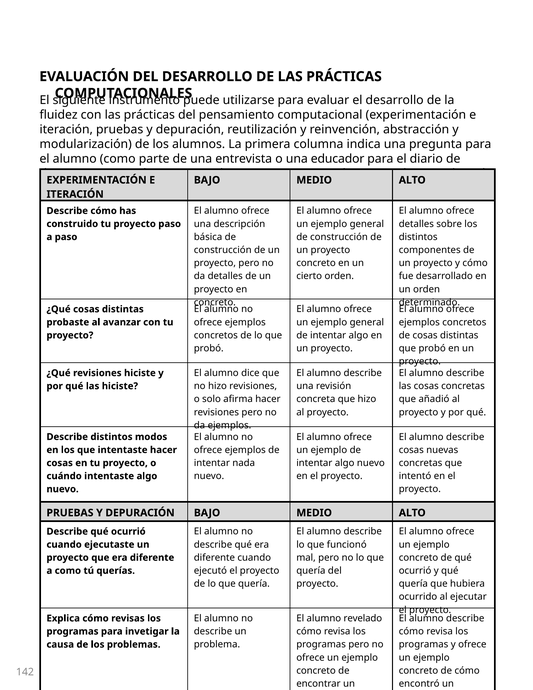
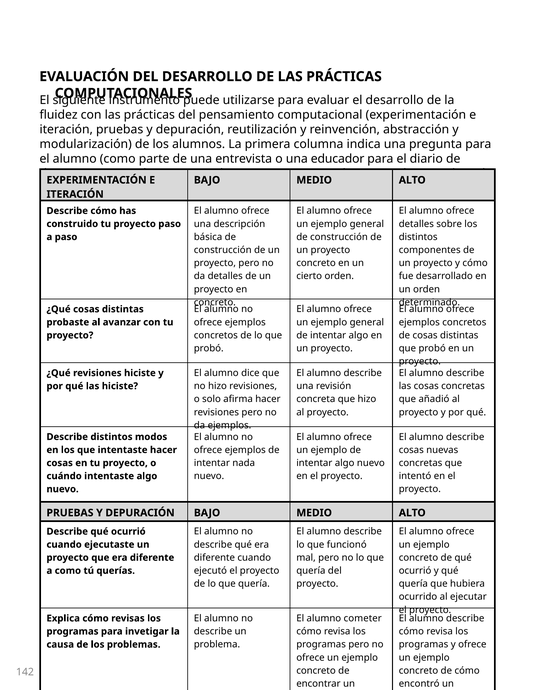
revelado: revelado -> cometer (363, 618)
